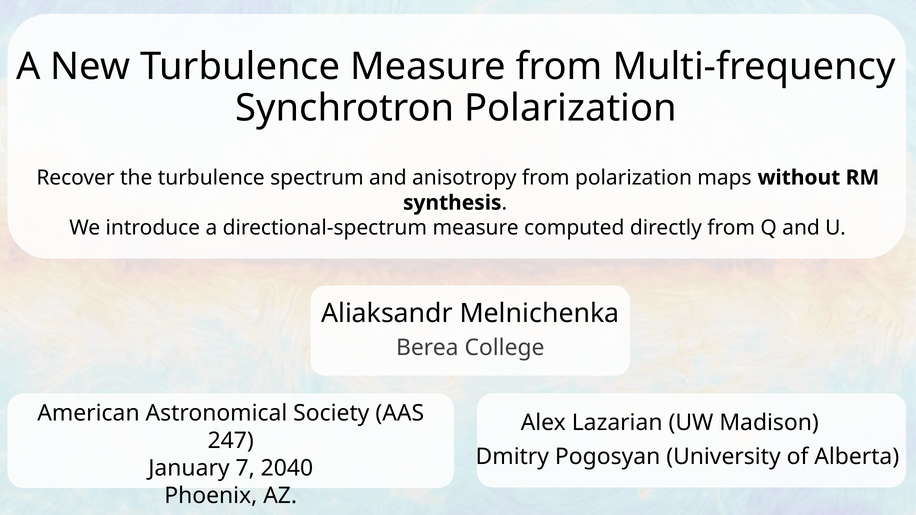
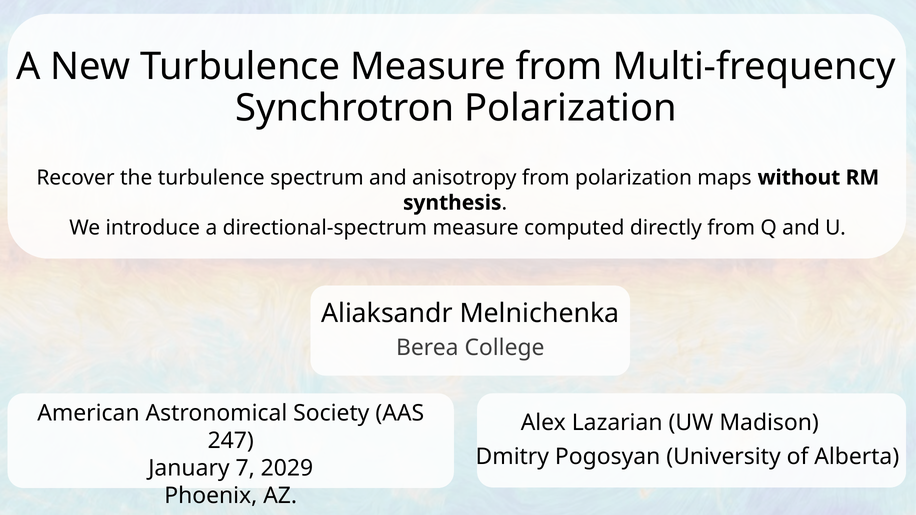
2040: 2040 -> 2029 (287, 468)
